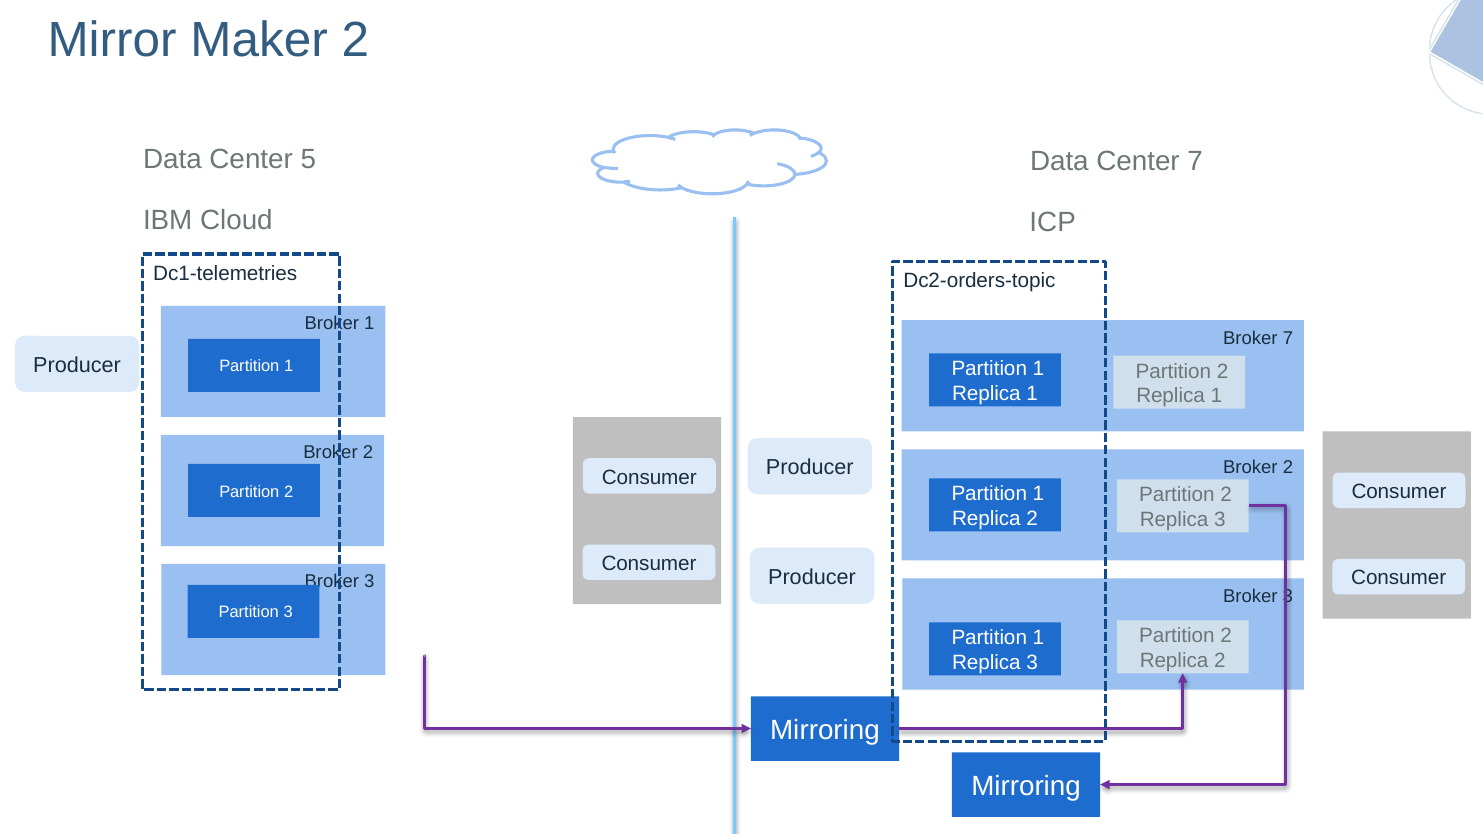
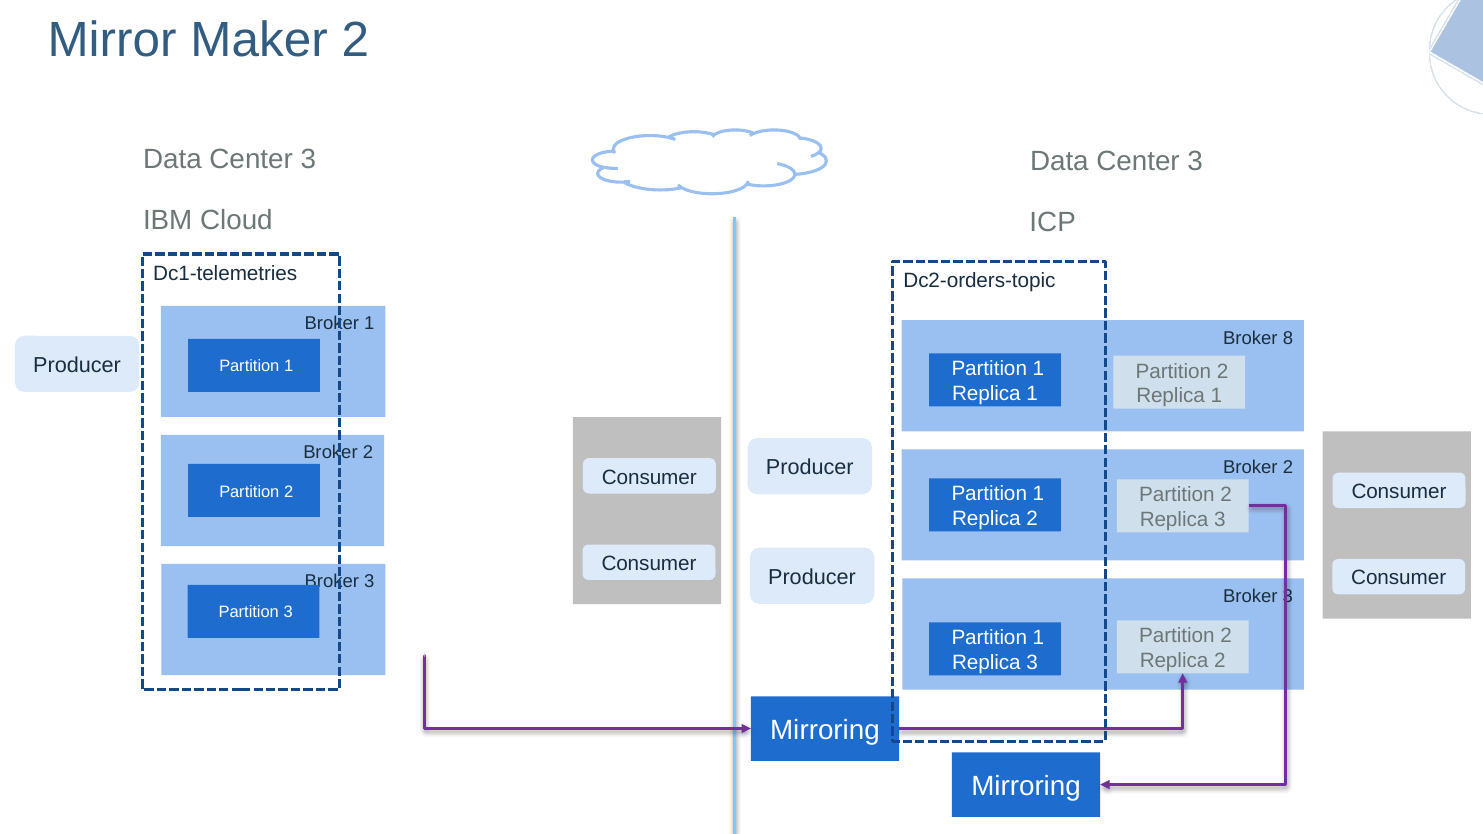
5: 5 -> 3 (308, 159)
7: 7 -> 3 (1195, 161)
Broker 7: 7 -> 8 (1288, 338)
